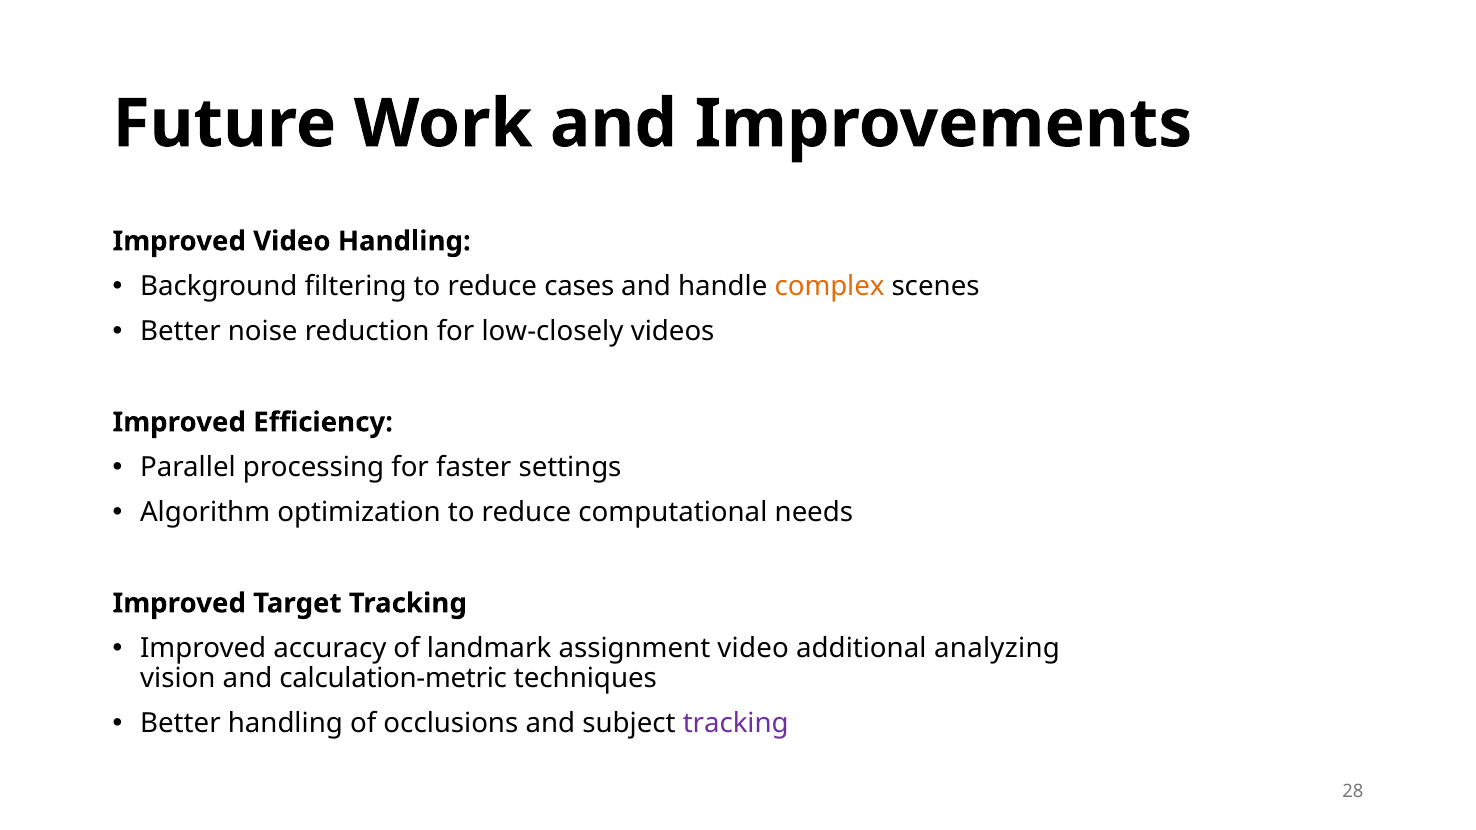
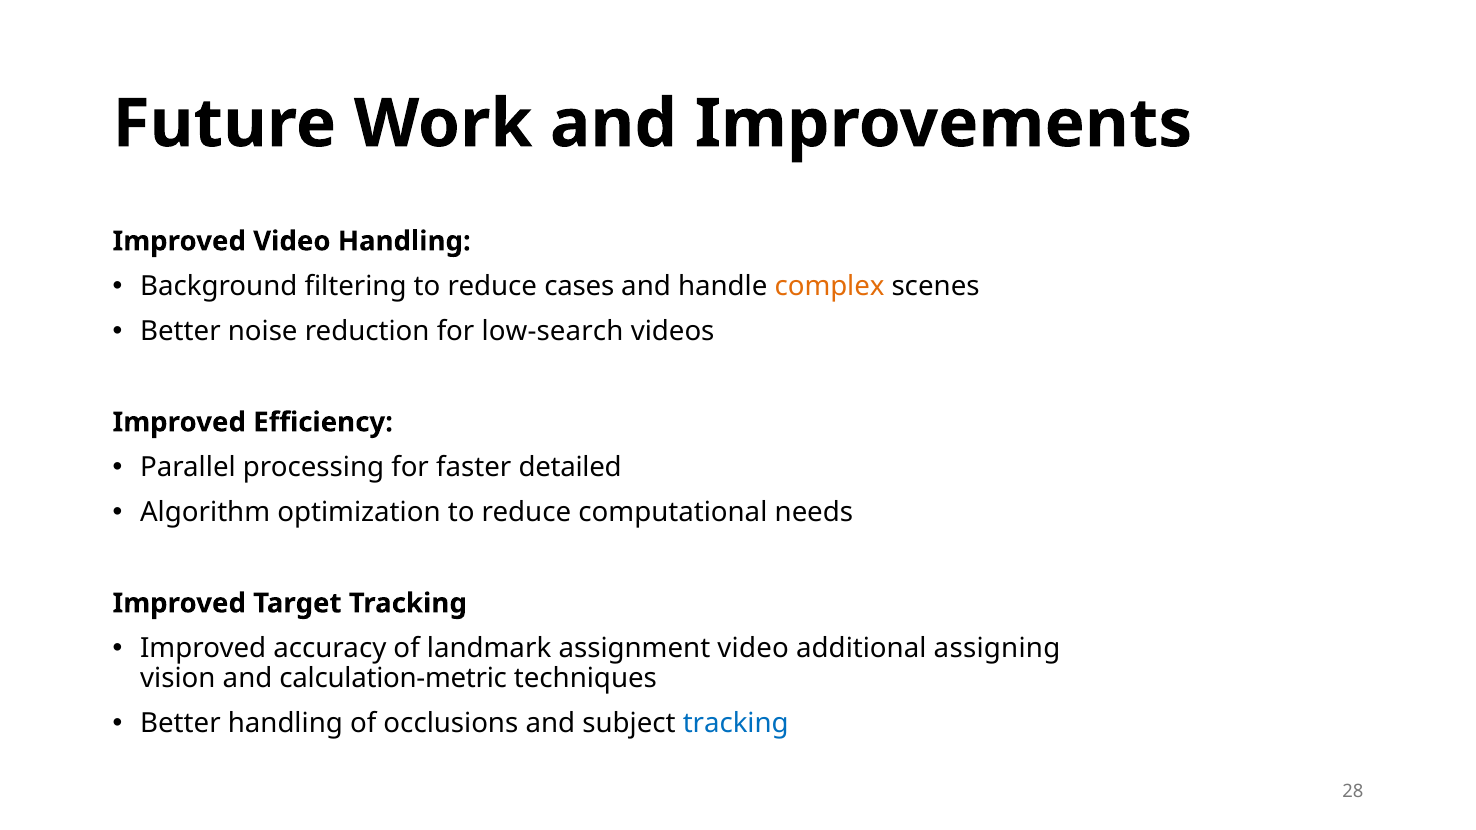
low-closely: low-closely -> low-search (553, 332)
settings: settings -> detailed (570, 468)
analyzing: analyzing -> assigning (997, 649)
tracking colour: purple -> blue (736, 724)
